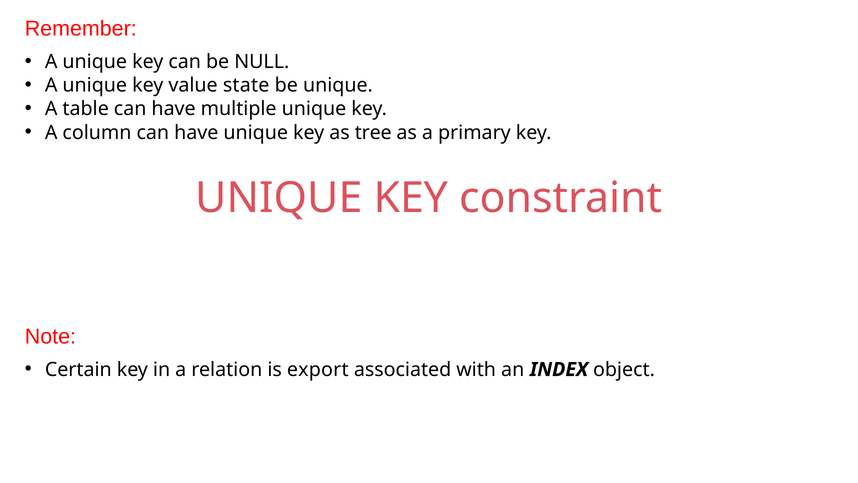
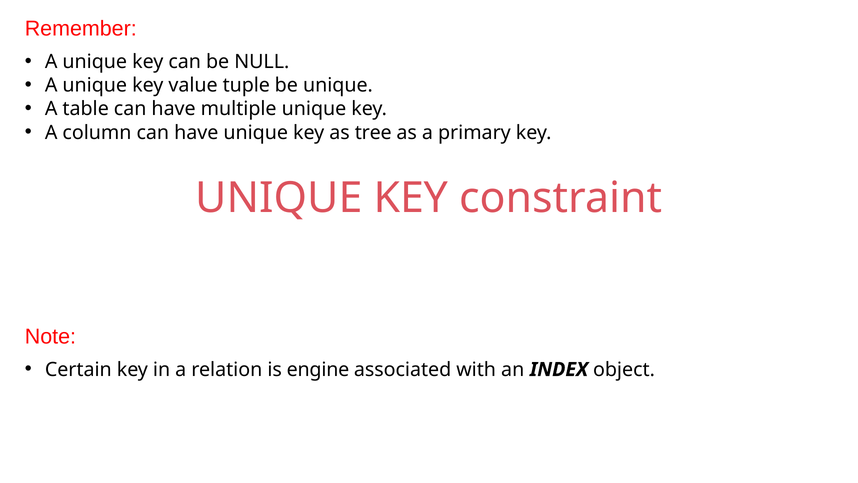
state: state -> tuple (246, 85)
export: export -> engine (318, 369)
